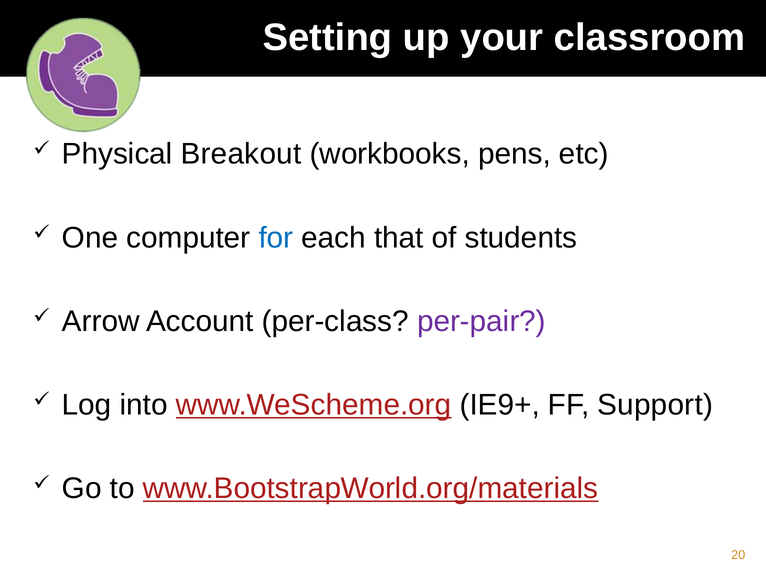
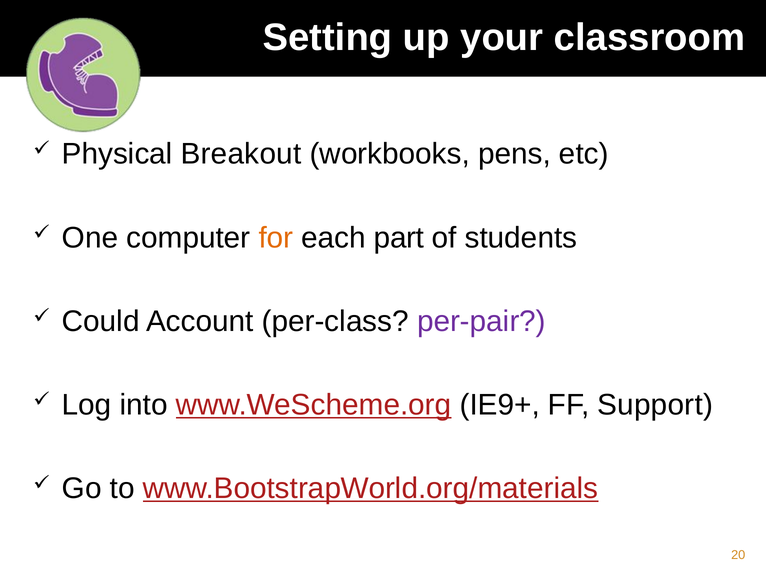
for colour: blue -> orange (276, 237)
that: that -> part (399, 237)
Arrow: Arrow -> Could (101, 321)
